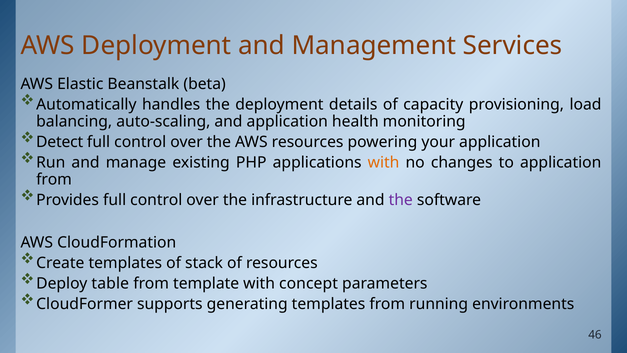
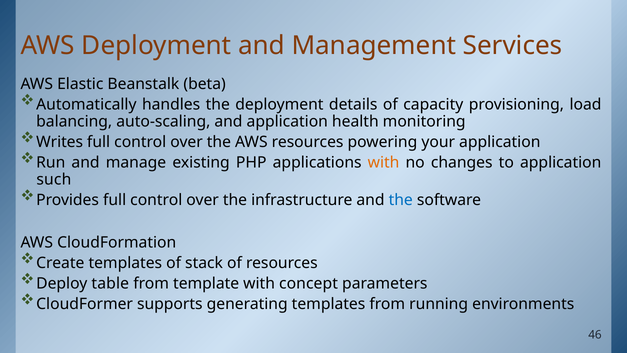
Detect: Detect -> Writes (60, 142)
from: from -> such (54, 179)
the colour: purple -> blue (401, 200)
